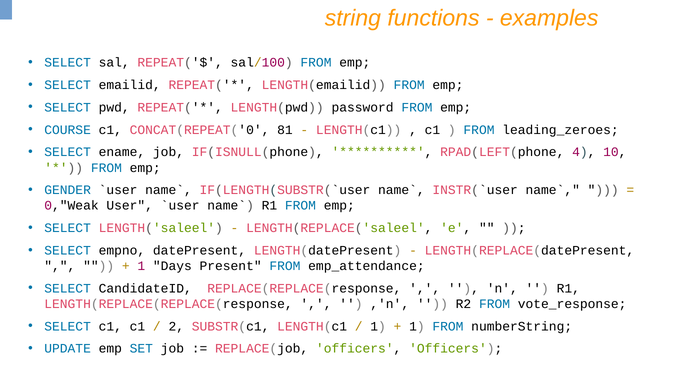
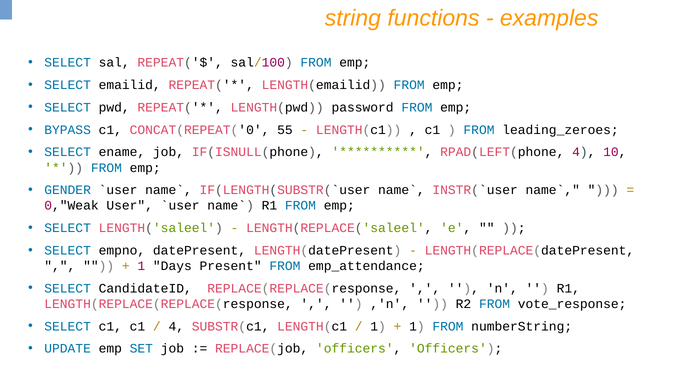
COURSE: COURSE -> BYPASS (68, 130)
81: 81 -> 55 (285, 130)
2: 2 -> 4 (176, 326)
